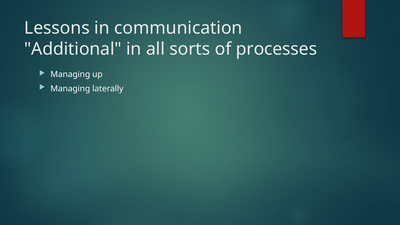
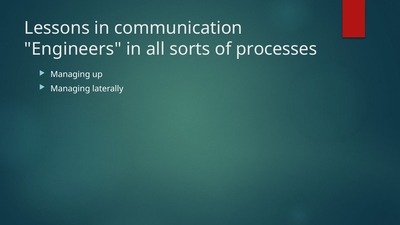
Additional: Additional -> Engineers (73, 49)
